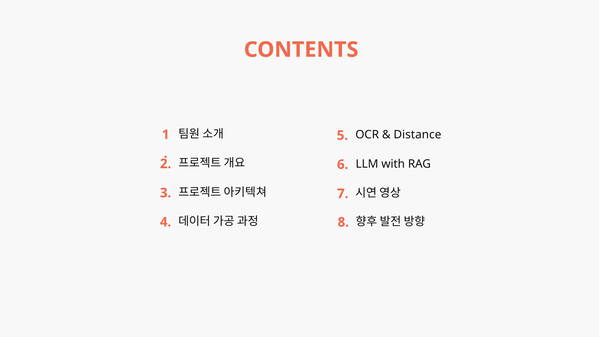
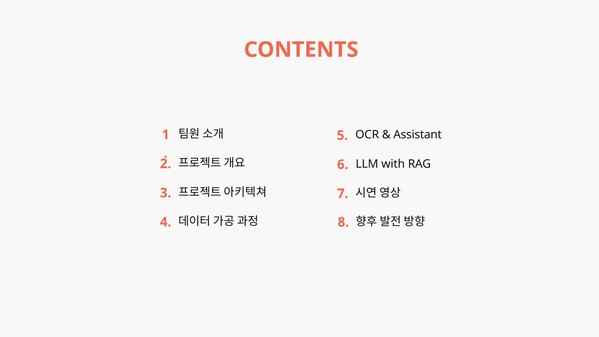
Distance: Distance -> Assistant (418, 135)
